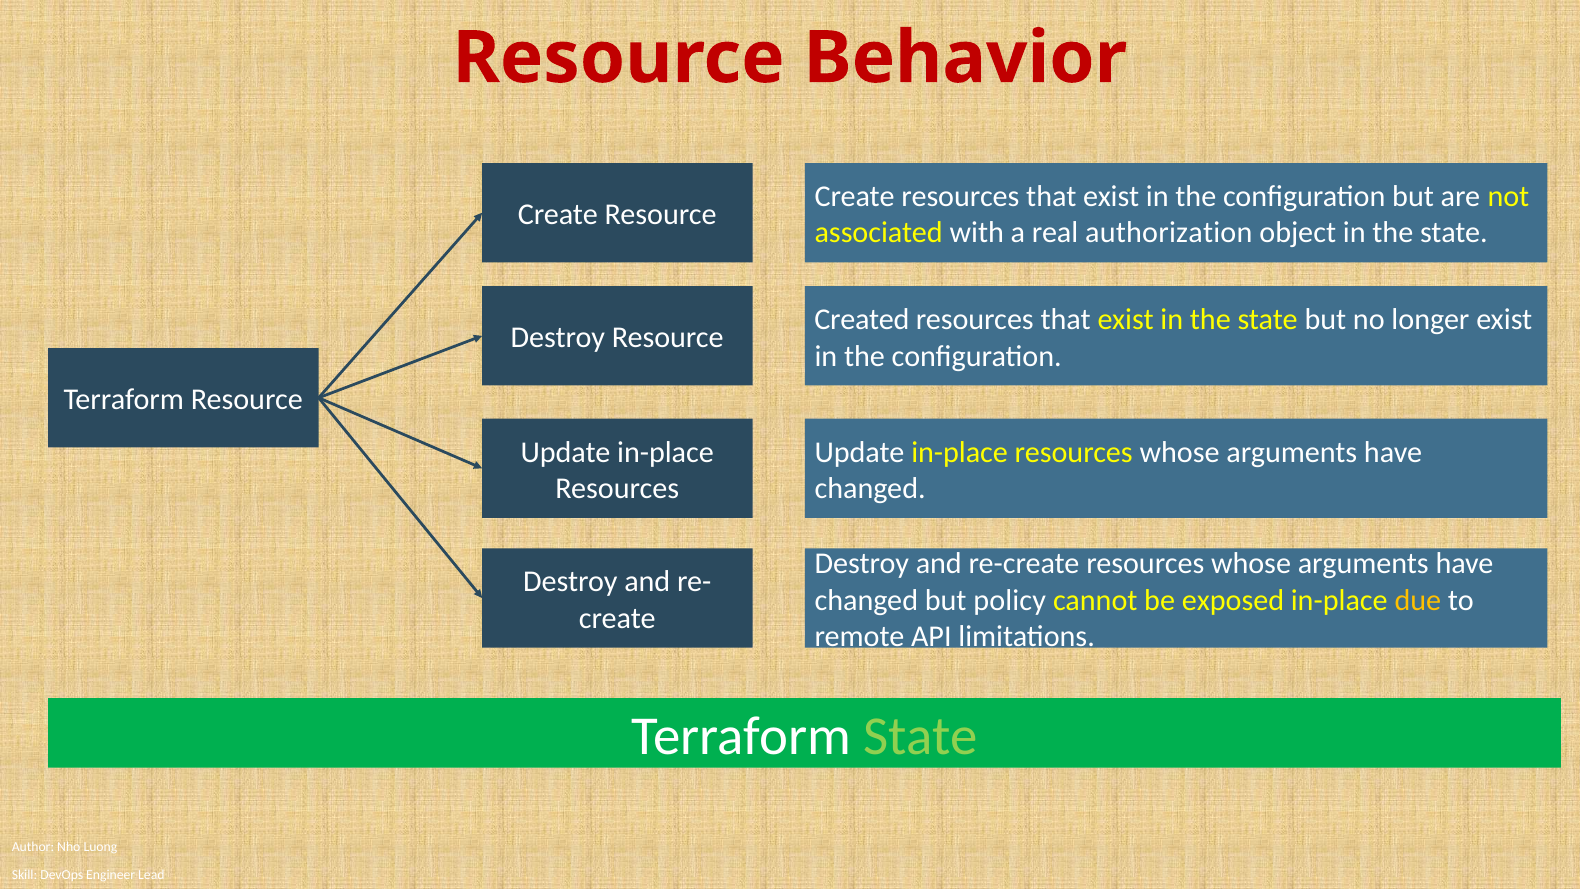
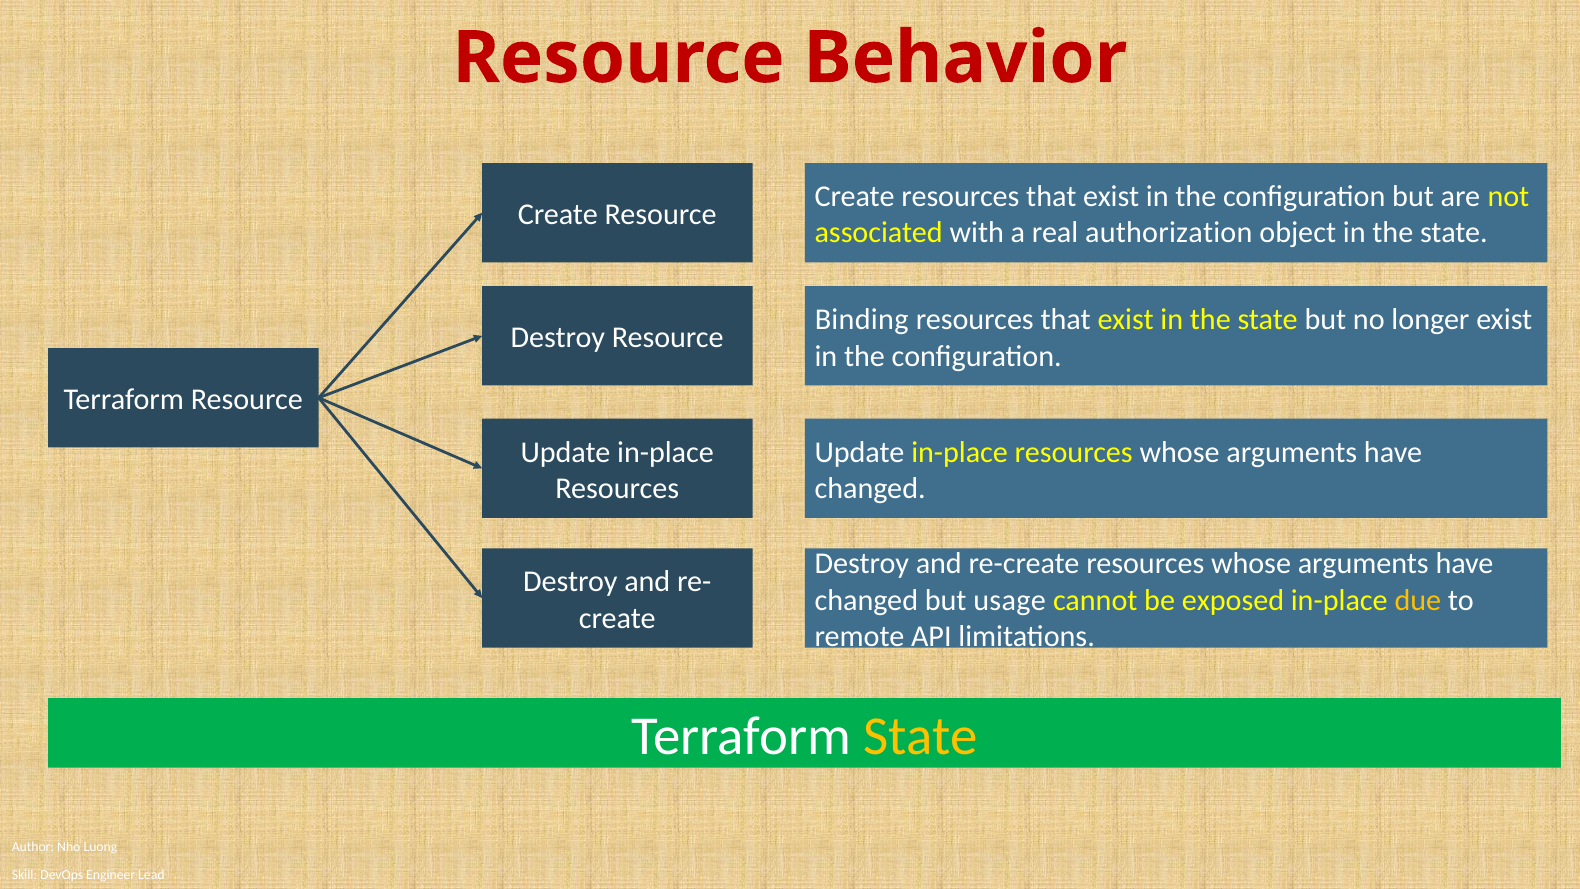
Created: Created -> Binding (862, 320)
policy: policy -> usage (1010, 600)
State colour: light green -> yellow (920, 737)
